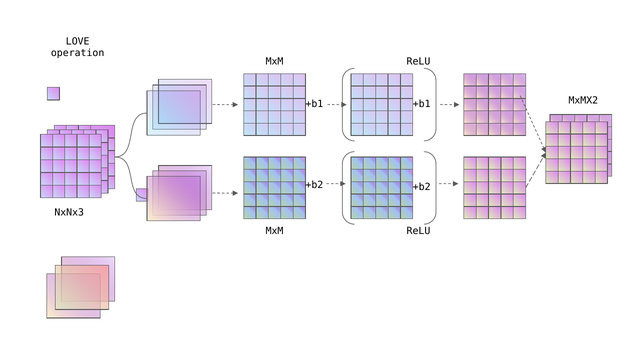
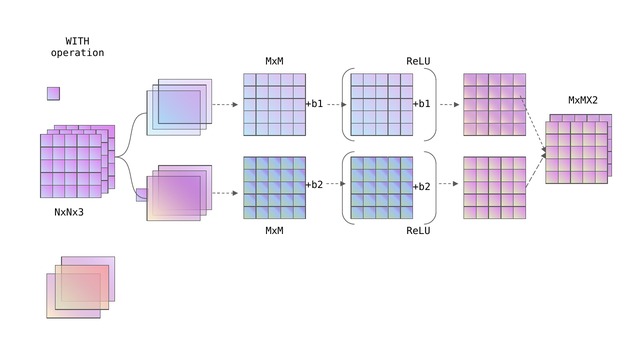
LOVE: LOVE -> WITH (78, 41)
